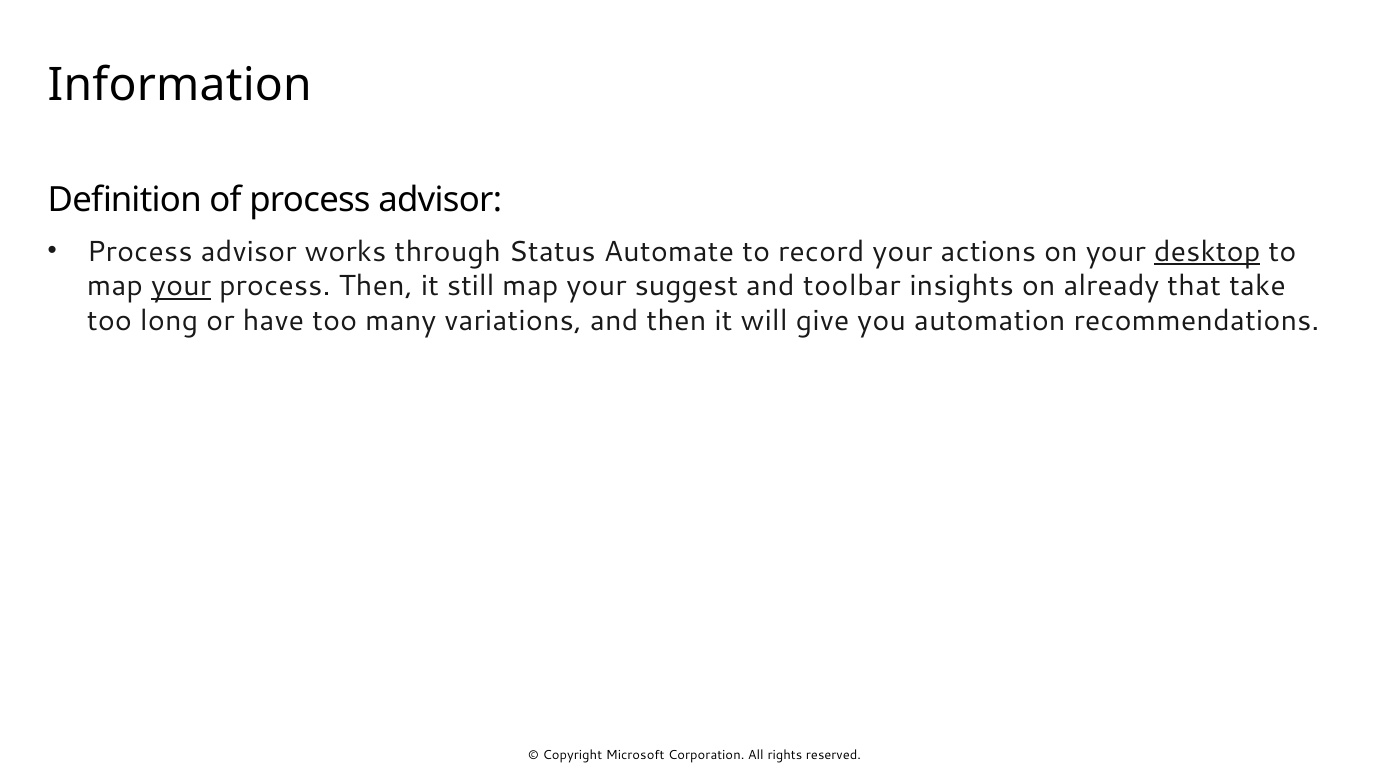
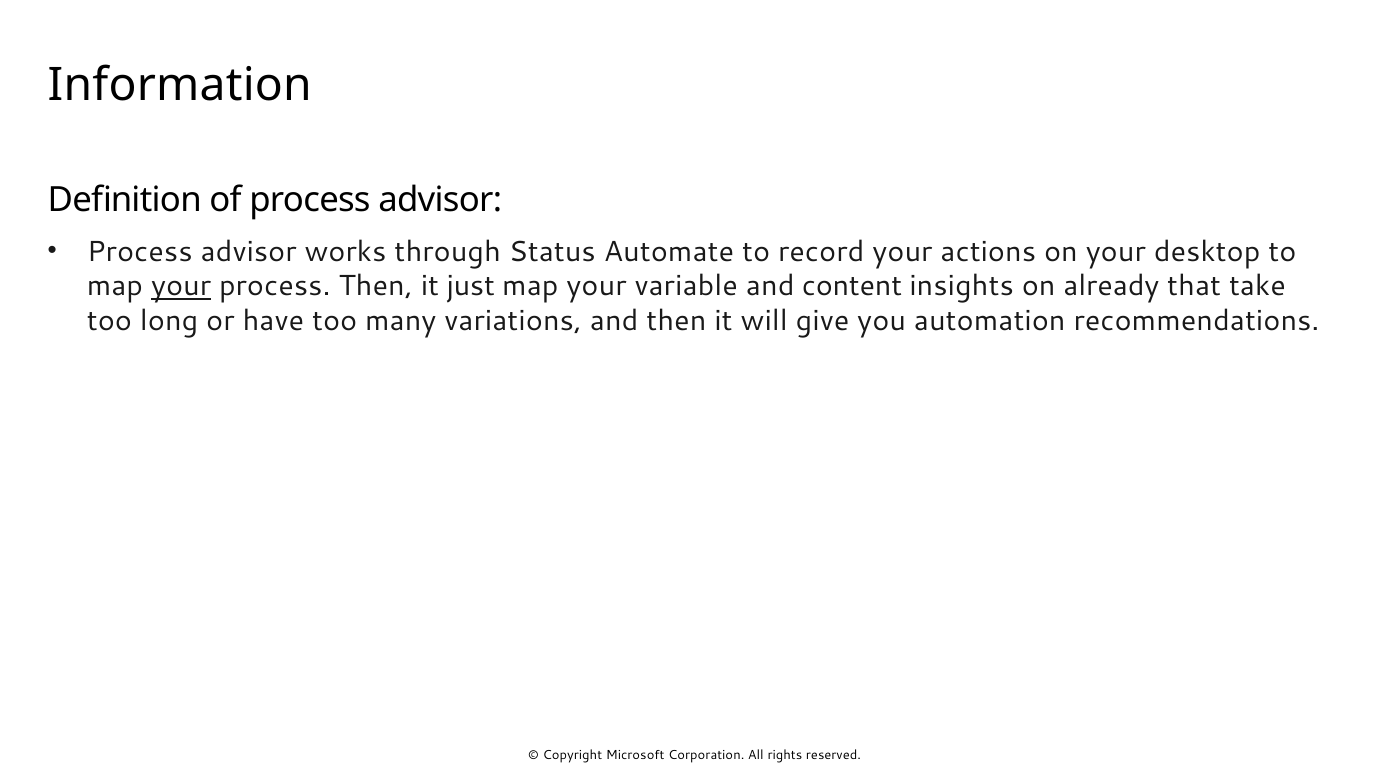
desktop underline: present -> none (1207, 252)
still: still -> just (471, 286)
suggest: suggest -> variable (686, 286)
toolbar: toolbar -> content (852, 286)
